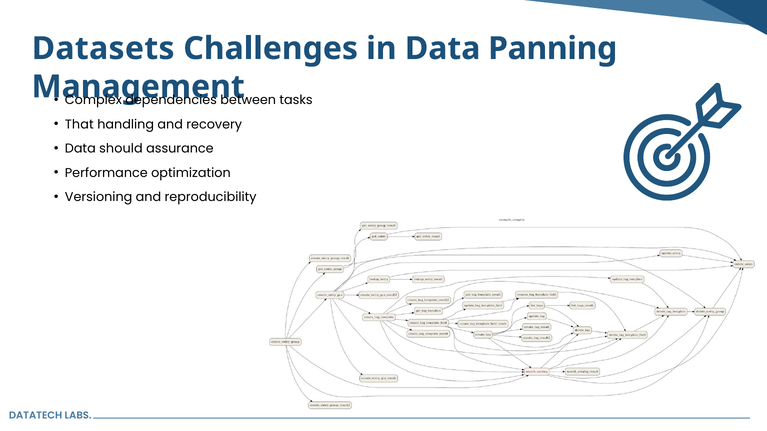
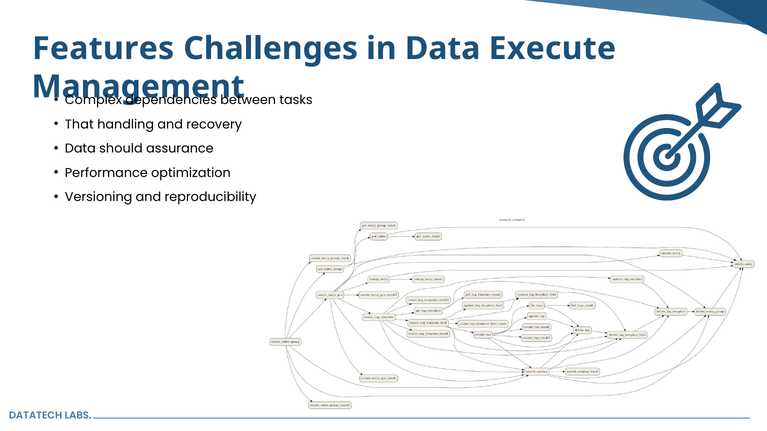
Datasets: Datasets -> Features (103, 49)
Panning: Panning -> Execute (552, 49)
